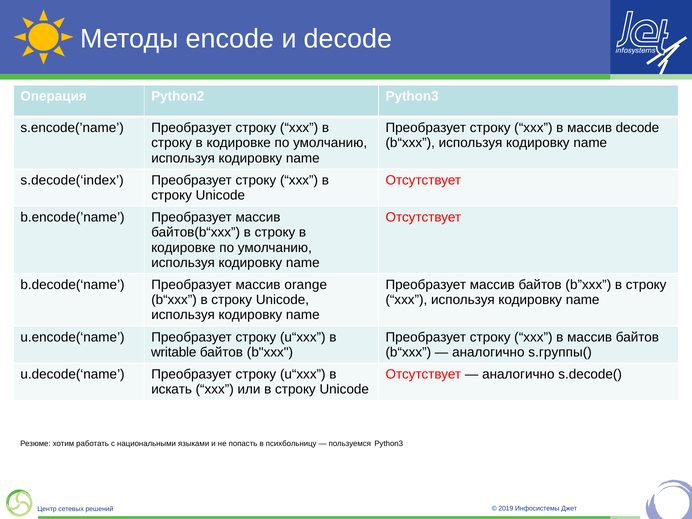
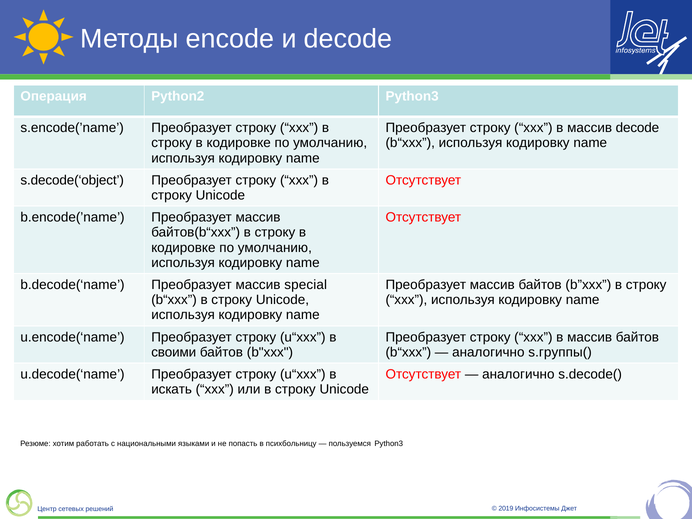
s.decode(‘index: s.decode(‘index -> s.decode(‘object (72, 180)
orange: orange -> special (306, 285)
writable: writable -> своими (174, 352)
